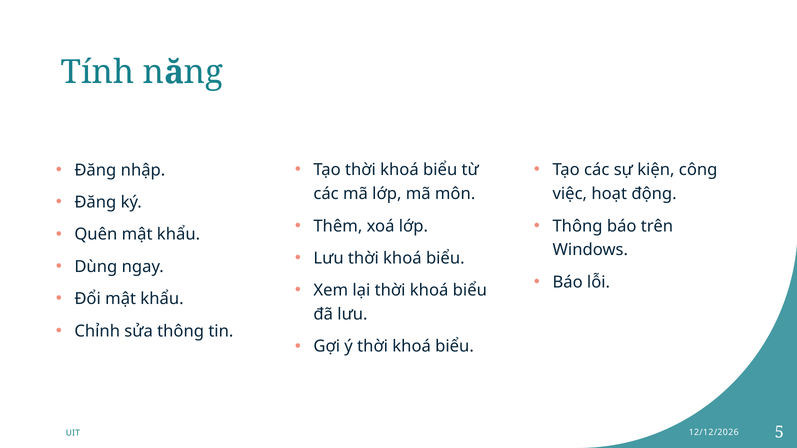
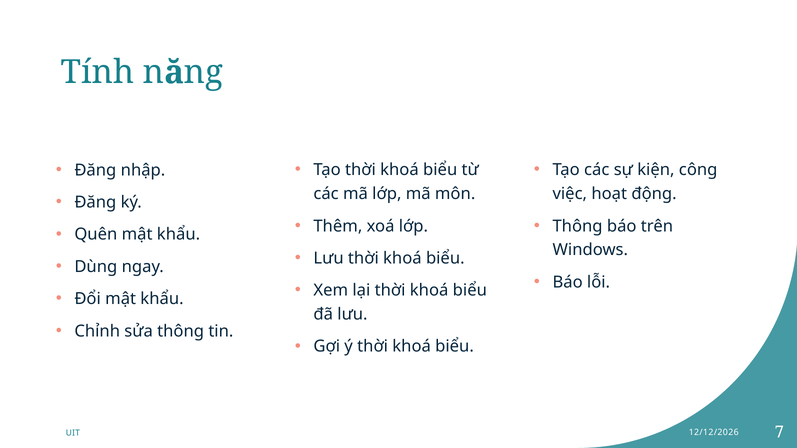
5: 5 -> 7 (779, 432)
